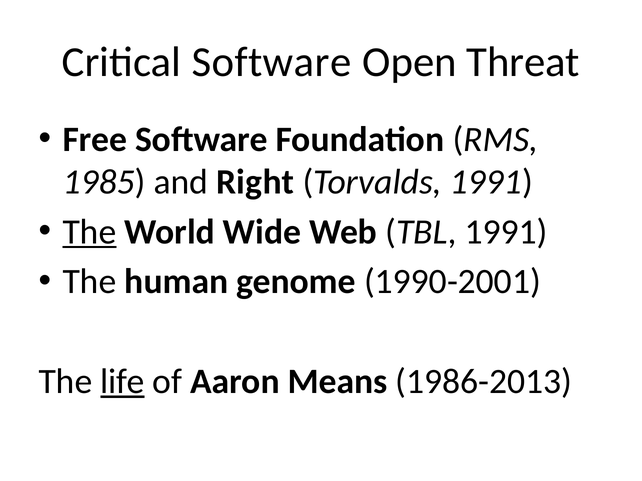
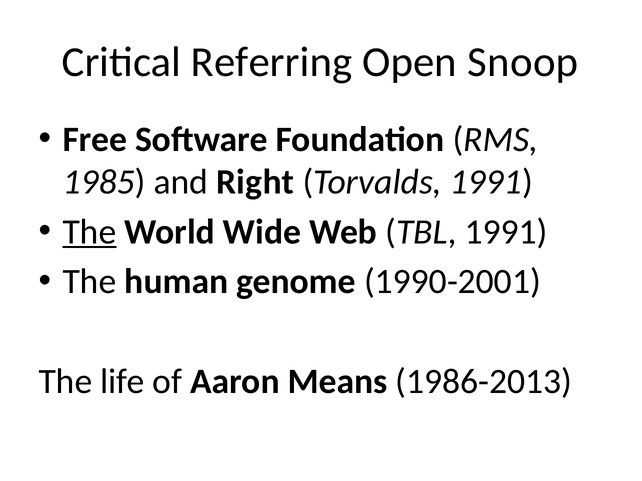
Critical Software: Software -> Referring (272, 62)
Threat: Threat -> Snoop (523, 62)
life underline: present -> none (122, 382)
